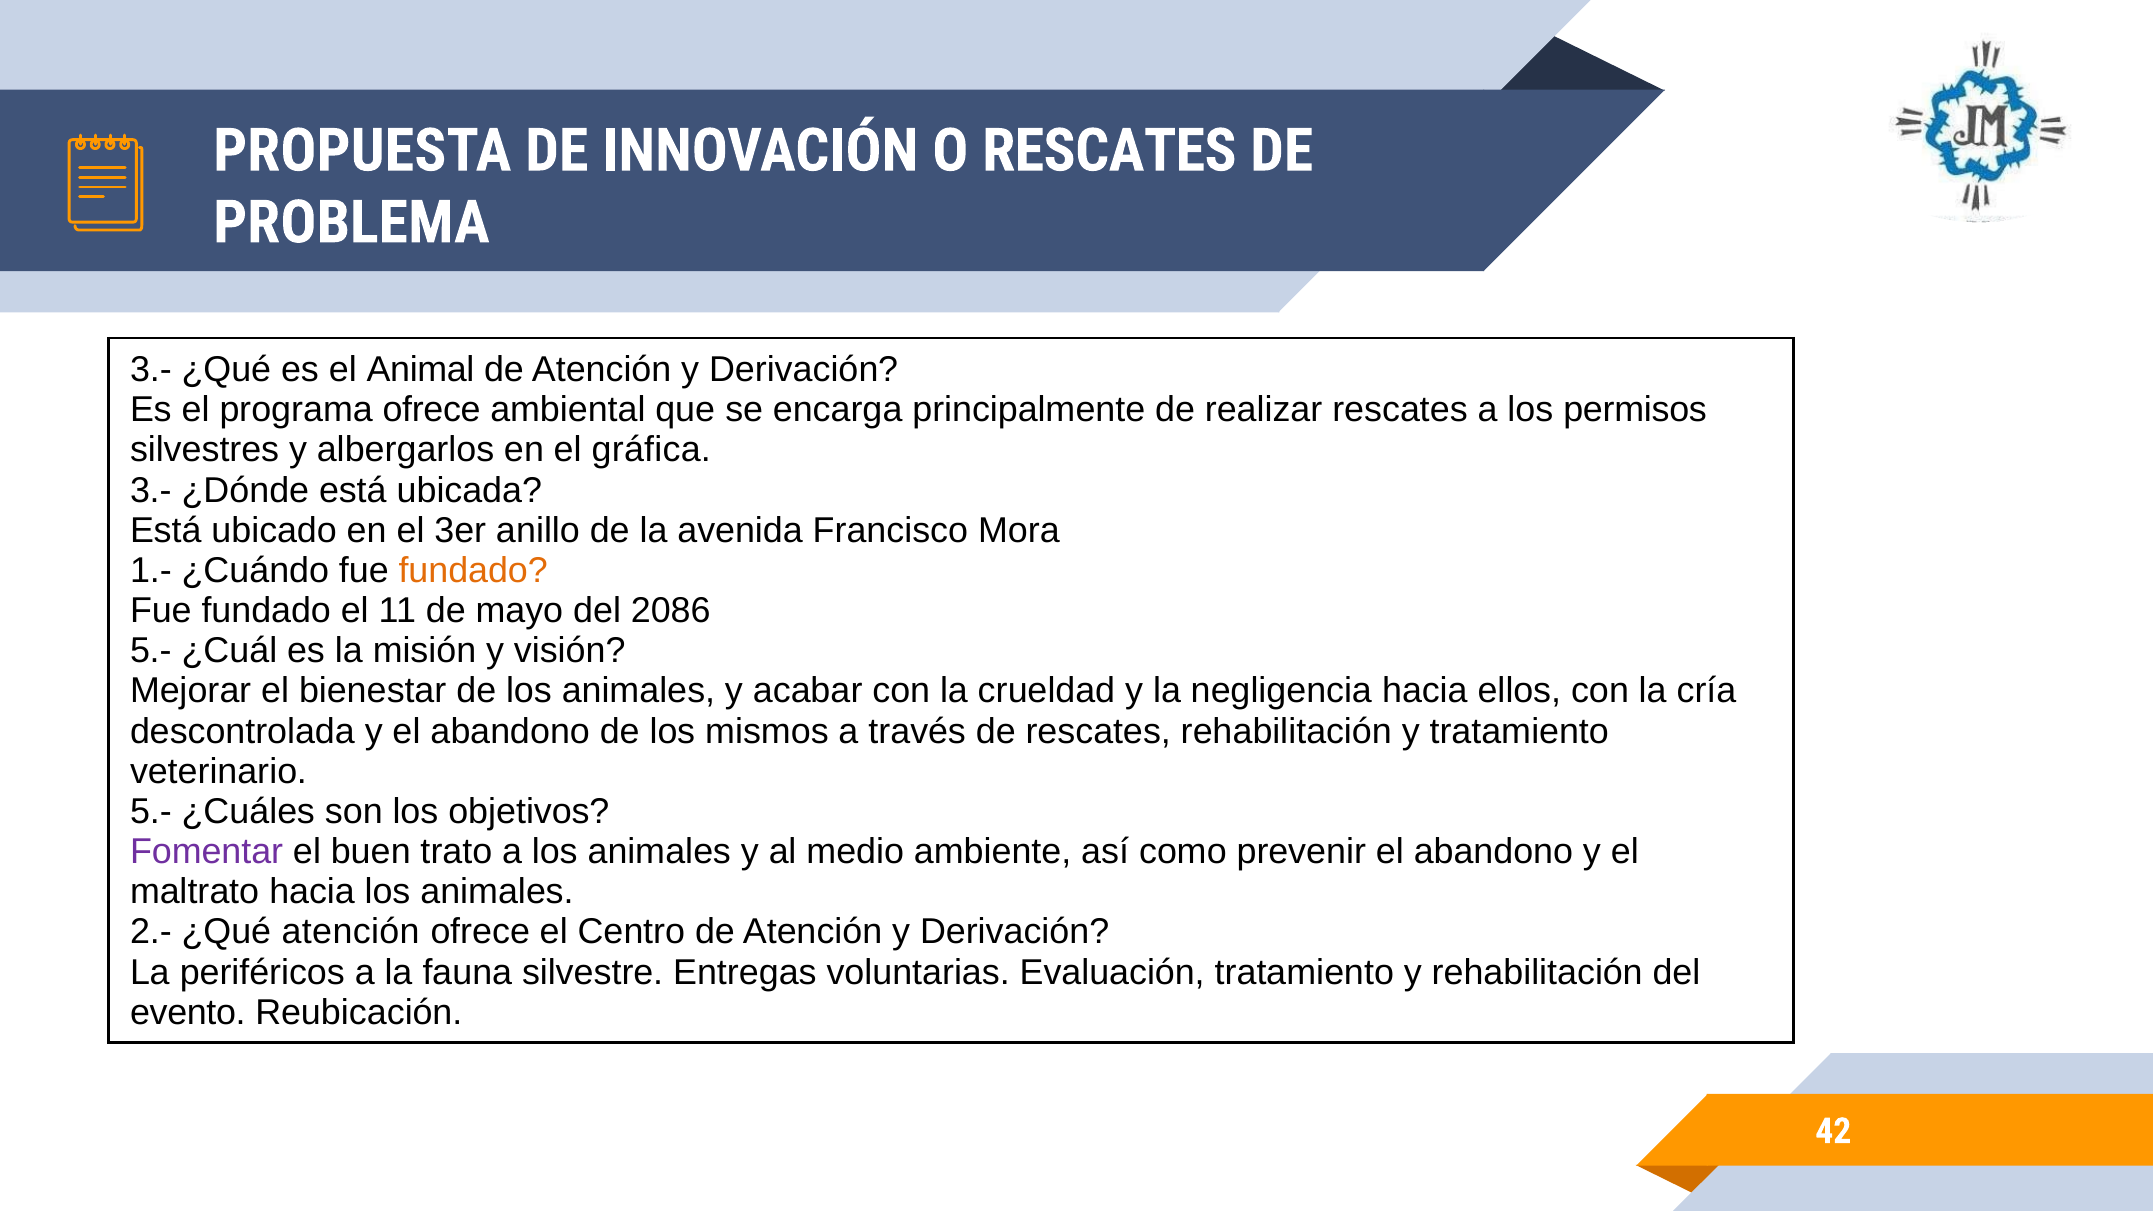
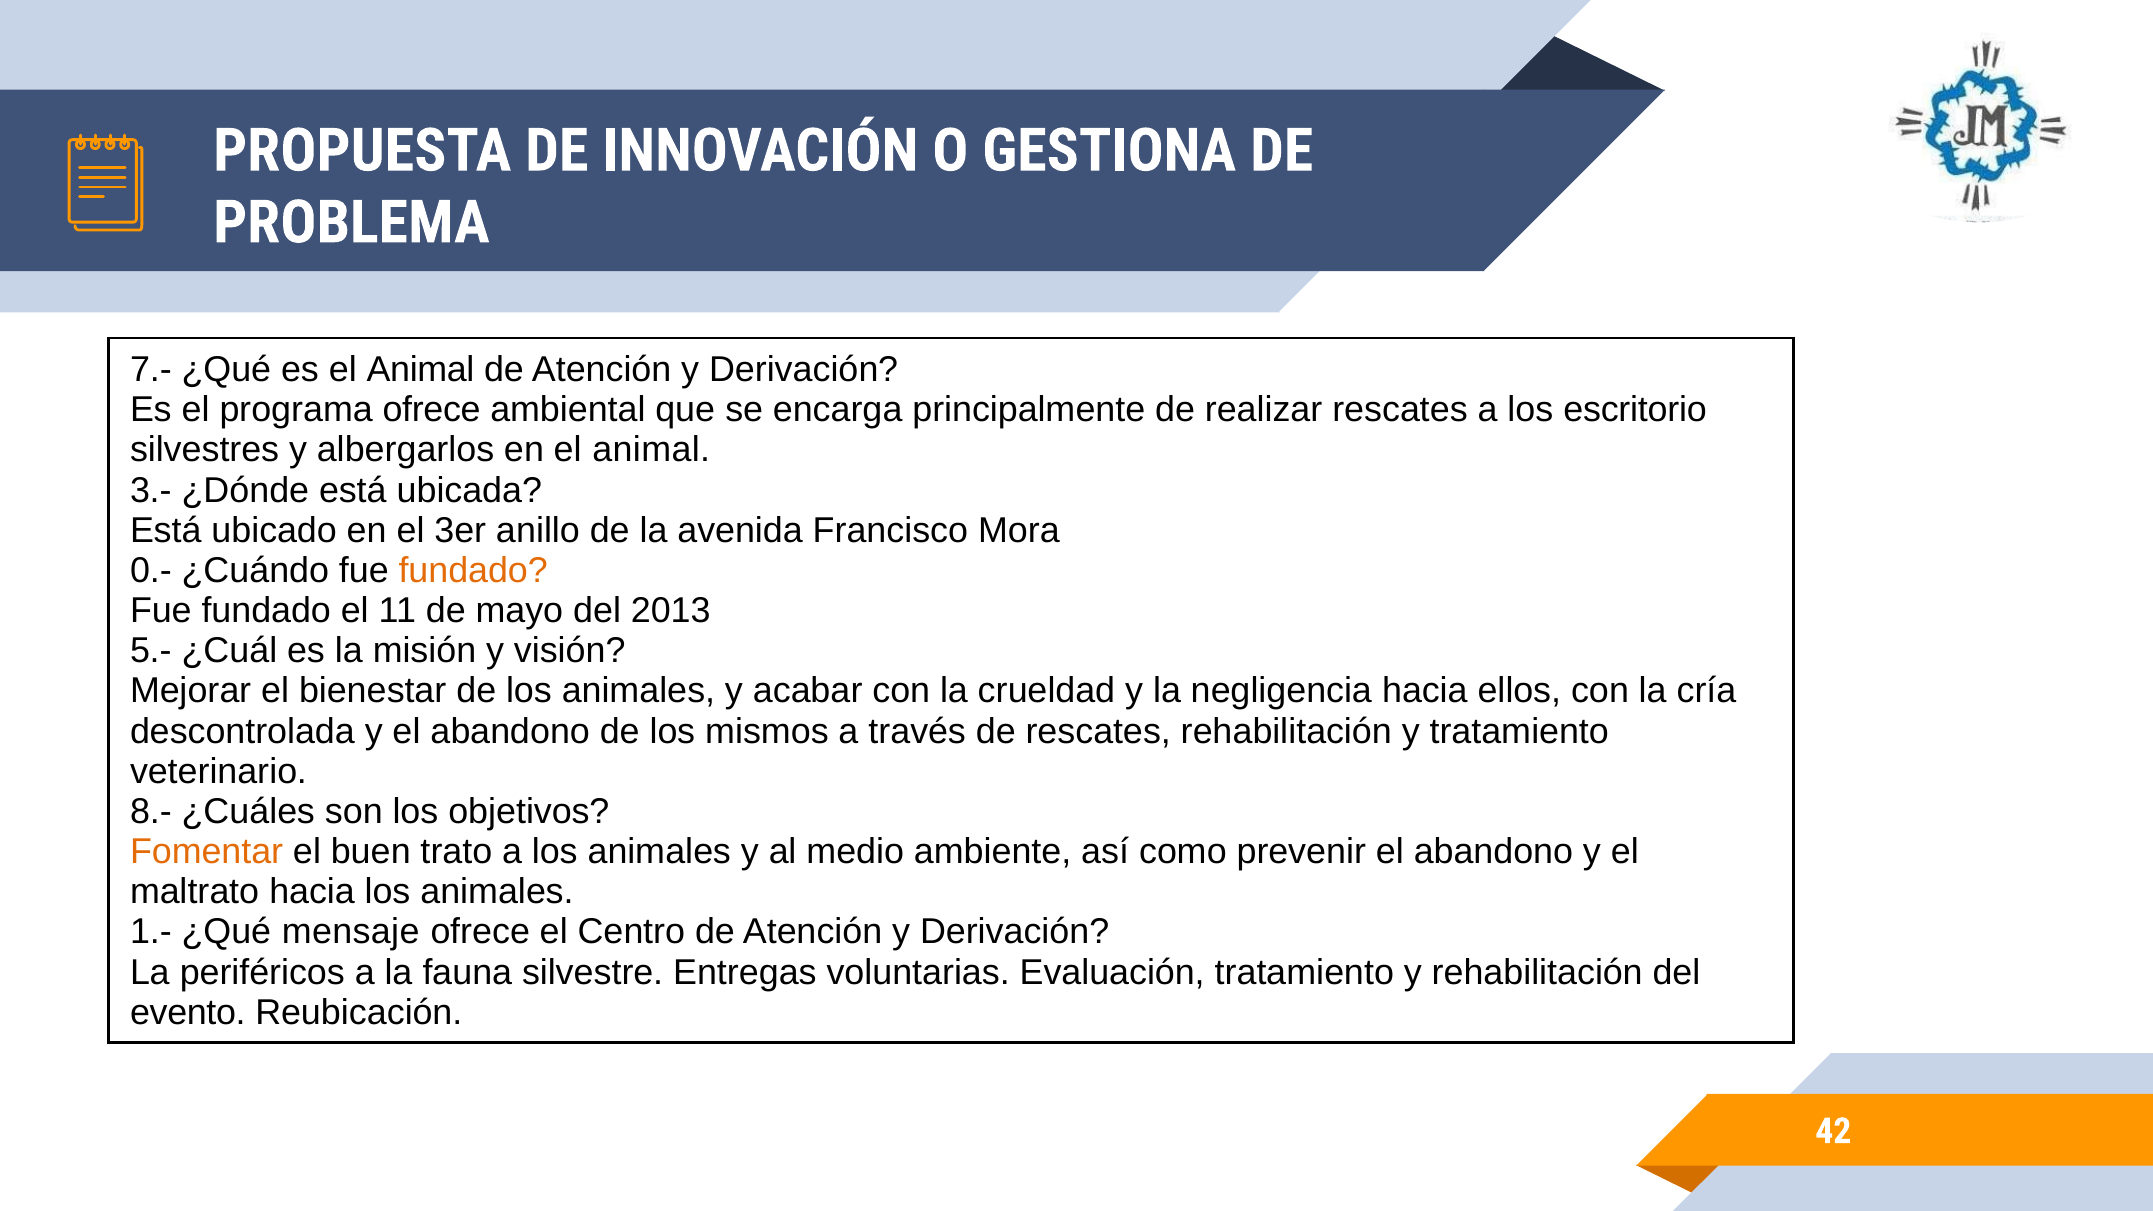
O RESCATES: RESCATES -> GESTIONA (1109, 151)
3.-: 3.- -> 7.- (151, 370)
permisos: permisos -> escritorio (1635, 410)
en el gráfica: gráfica -> animal (651, 450)
1.-: 1.- -> 0.- (151, 571)
2086: 2086 -> 2013 (671, 611)
5.-: 5.- -> 8.- (151, 812)
Fomentar colour: purple -> orange (207, 852)
2.-: 2.- -> 1.- (151, 932)
¿Qué atención: atención -> mensaje (351, 932)
